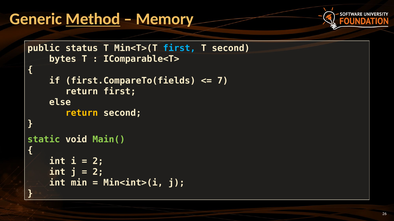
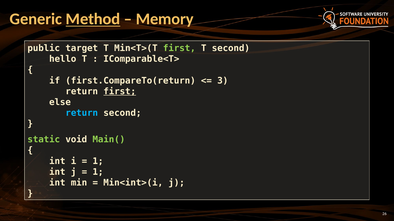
status: status -> target (82, 48)
first colour: light blue -> light green (179, 48)
bytes: bytes -> hello (63, 59)
first.CompareTo(fields: first.CompareTo(fields -> first.CompareTo(return (130, 81)
7: 7 -> 3 (223, 81)
first underline: none -> present (120, 92)
return colour: yellow -> light blue (82, 113)
2: 2 -> 1 (98, 162)
2: 2 -> 1 (98, 172)
